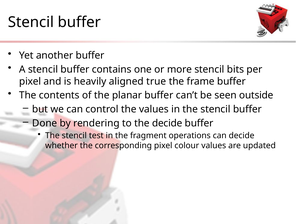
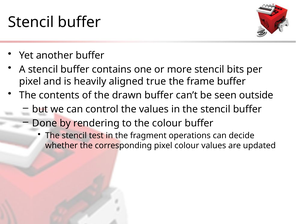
planar: planar -> drawn (127, 95)
the decide: decide -> colour (167, 123)
